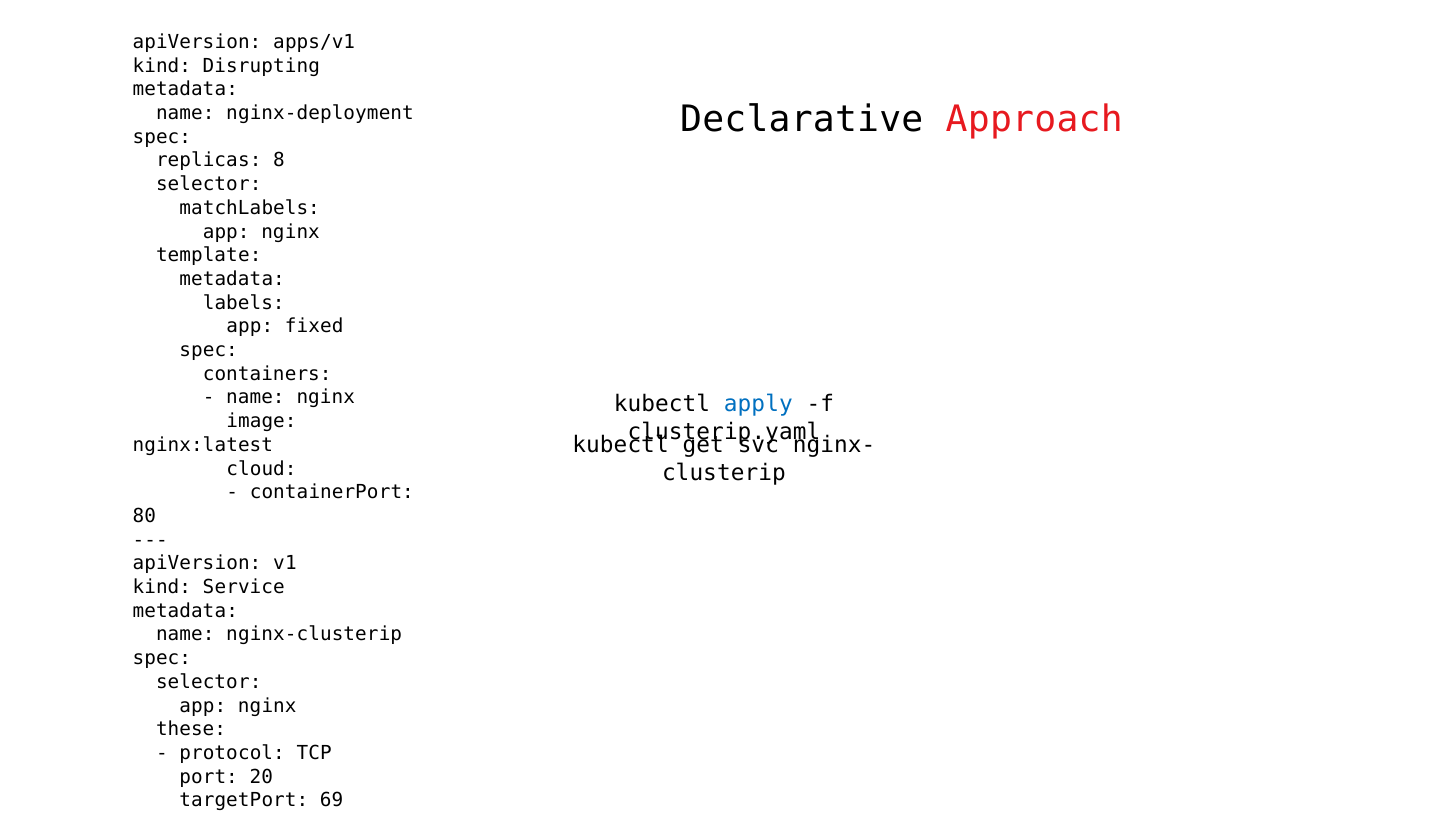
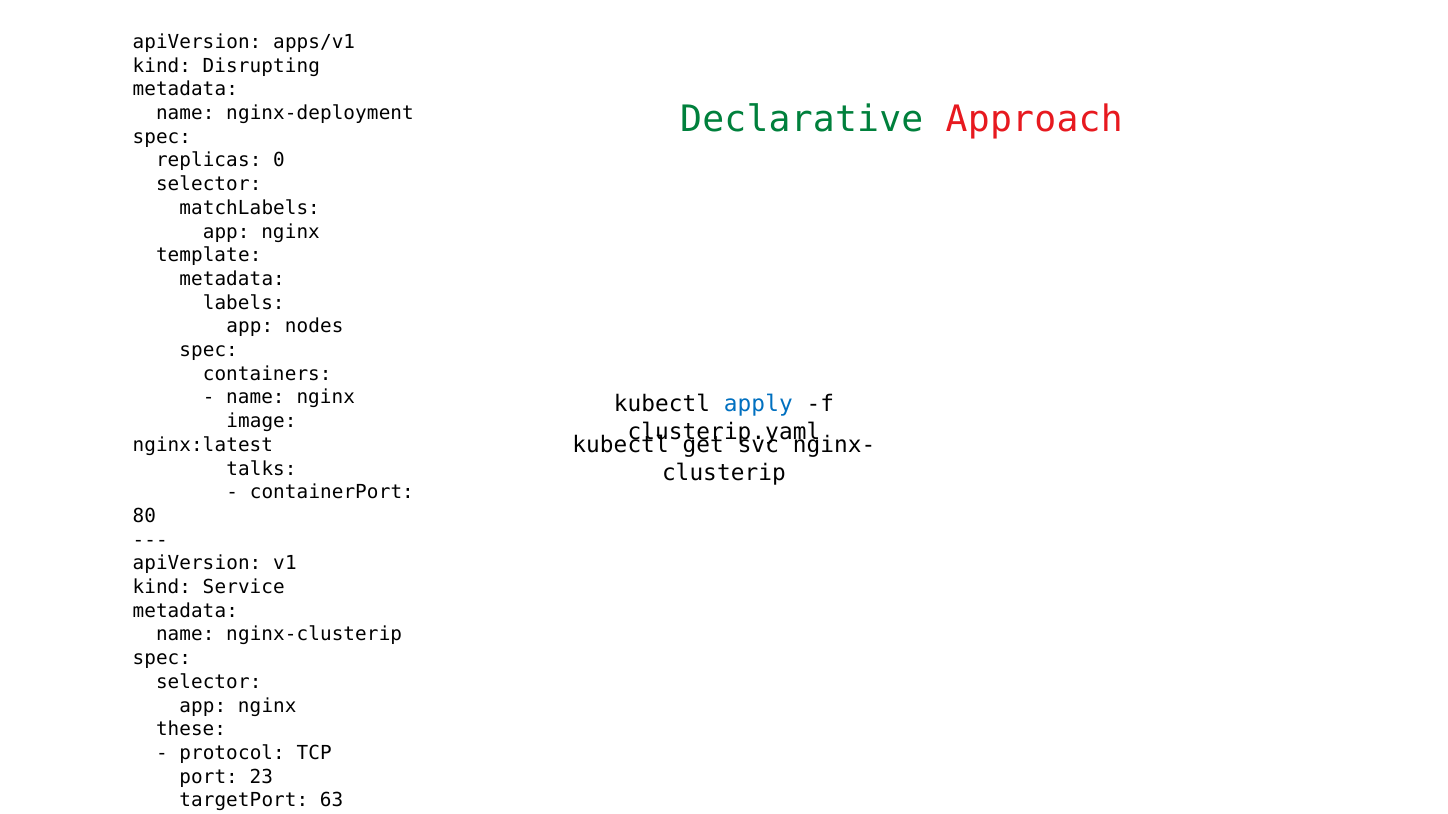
Declarative colour: black -> green (802, 119)
8: 8 -> 0 (279, 161)
fixed: fixed -> nodes (314, 327)
cloud: cloud -> talks (261, 469)
20: 20 -> 23 (261, 777)
69: 69 -> 63 (332, 801)
